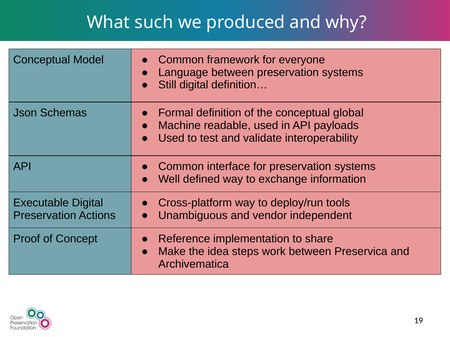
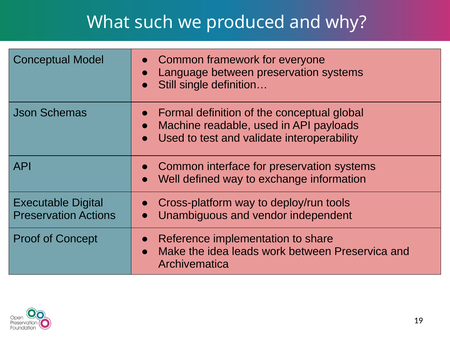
Still digital: digital -> single (194, 85)
steps: steps -> leads (245, 252)
